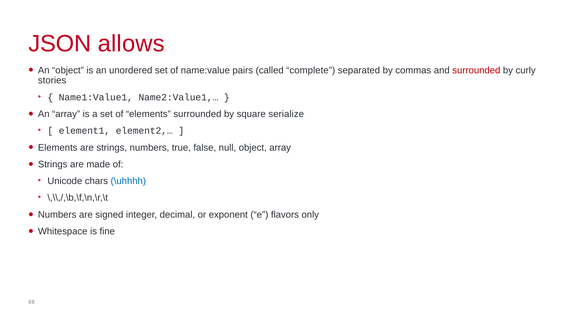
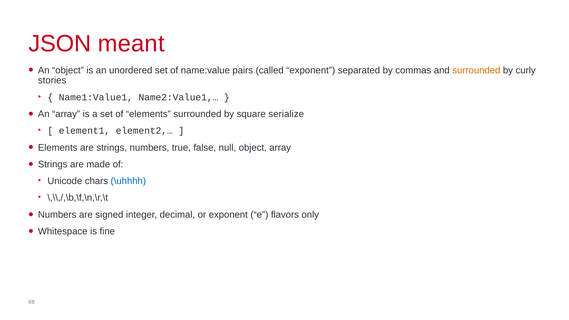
allows: allows -> meant (131, 44)
called complete: complete -> exponent (311, 70)
surrounded colour: red -> orange (476, 70)
